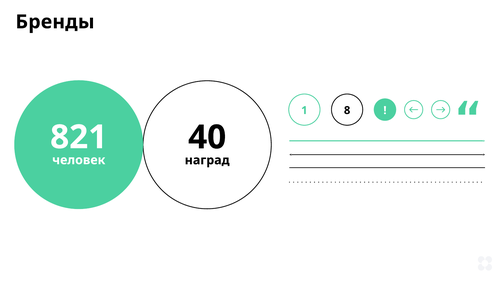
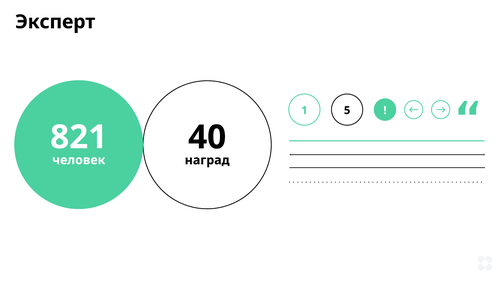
Бренды: Бренды -> Эксперт (55, 22)
8: 8 -> 5 (347, 110)
